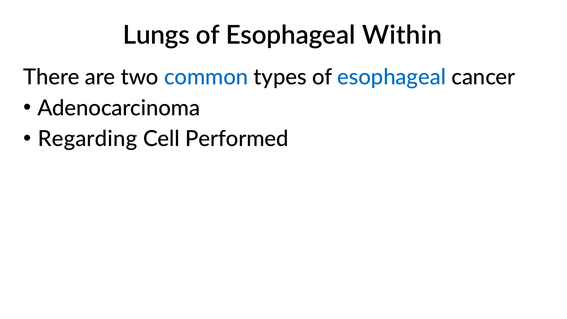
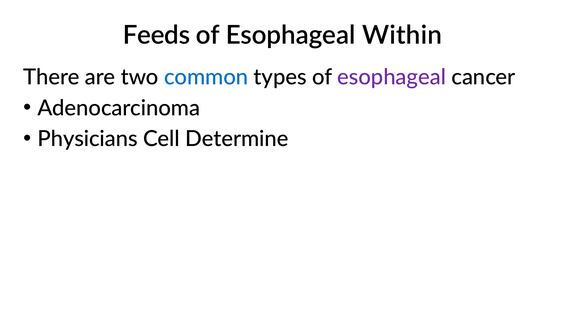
Lungs: Lungs -> Feeds (156, 35)
esophageal colour: blue -> purple (392, 77)
Regarding: Regarding -> Physicians (88, 139)
Performed: Performed -> Determine (237, 139)
